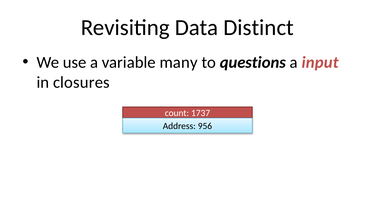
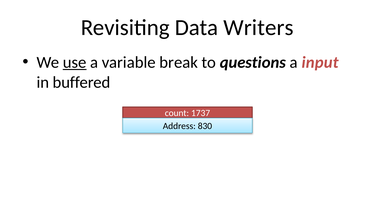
Distinct: Distinct -> Writers (258, 28)
use underline: none -> present (75, 62)
many: many -> break (179, 62)
closures: closures -> buffered (82, 82)
956: 956 -> 830 (205, 126)
